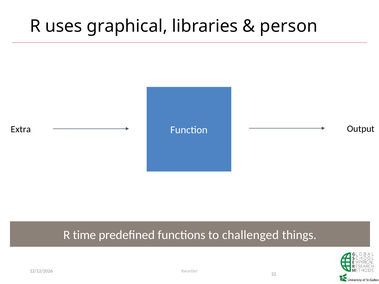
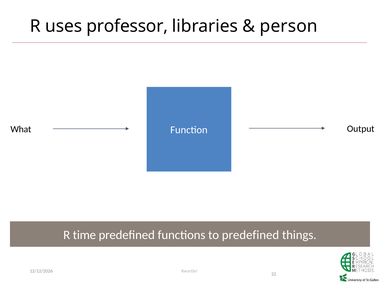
graphical: graphical -> professor (127, 26)
Extra: Extra -> What (21, 129)
to challenged: challenged -> predefined (250, 235)
